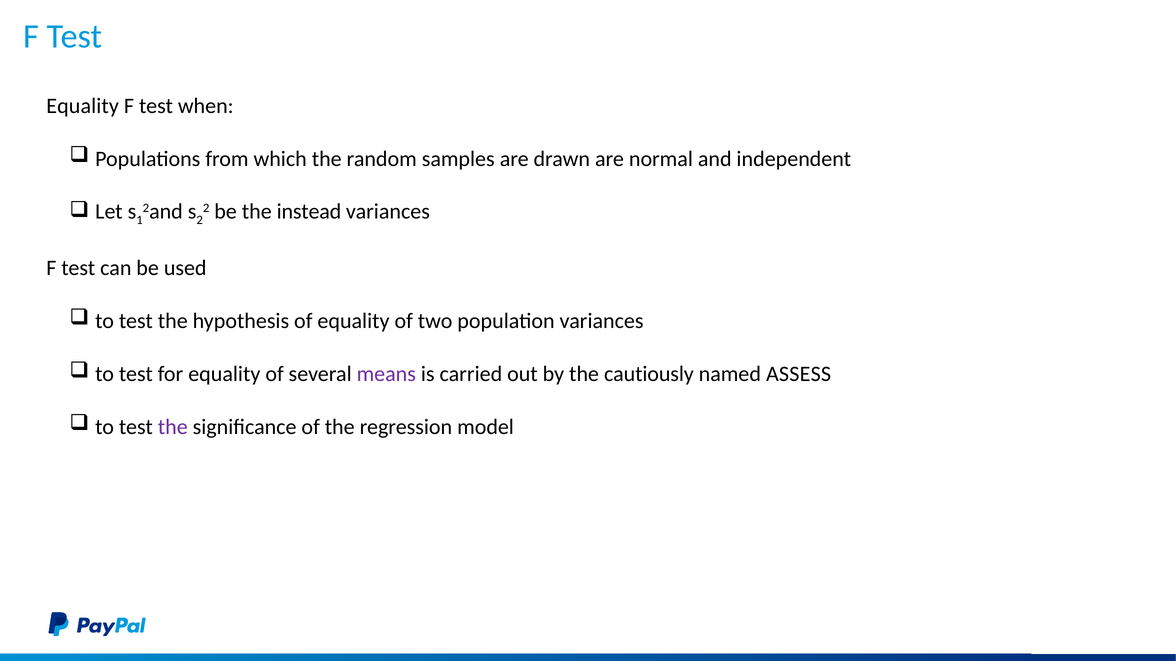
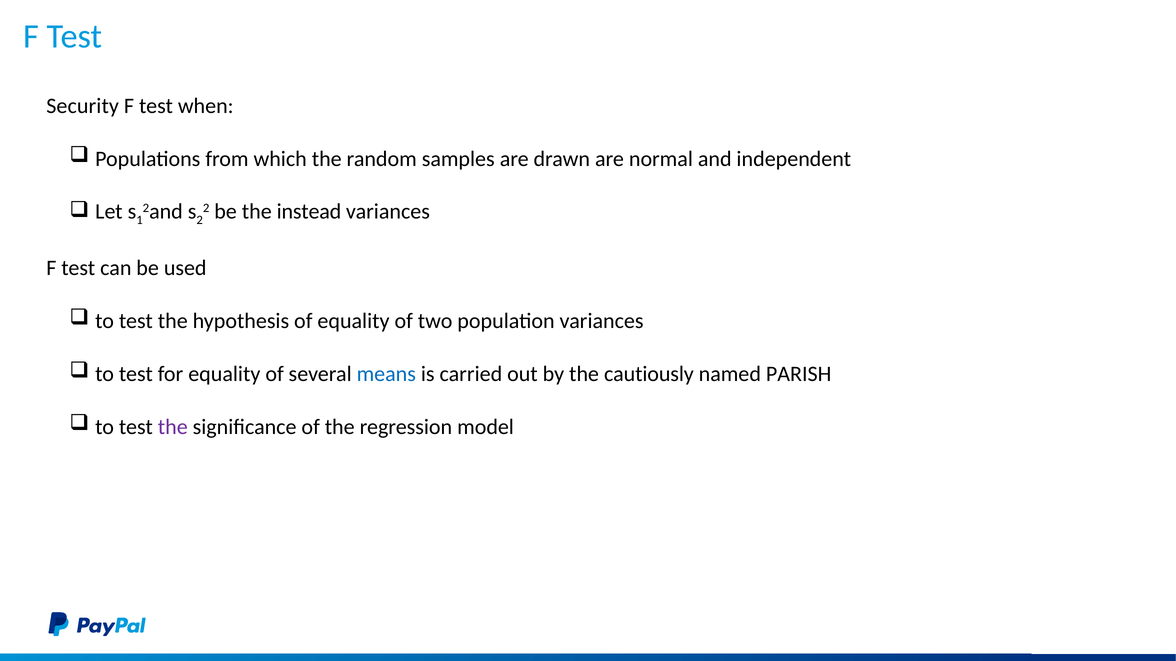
Equality: Equality -> Security (83, 106)
means colour: purple -> blue (386, 374)
ASSESS: ASSESS -> PARISH (799, 374)
